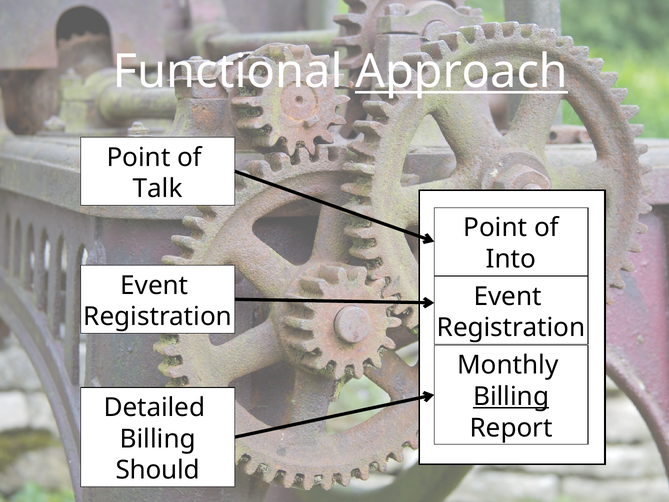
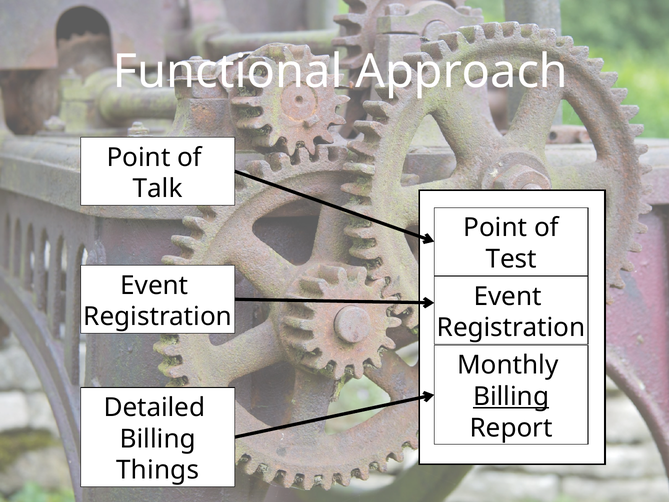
Approach underline: present -> none (462, 72)
Into: Into -> Test (511, 259)
Should: Should -> Things (158, 470)
